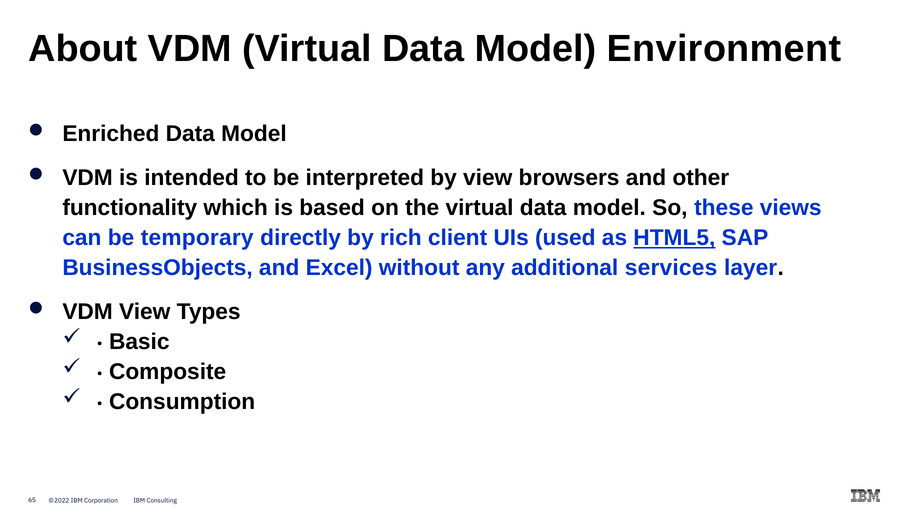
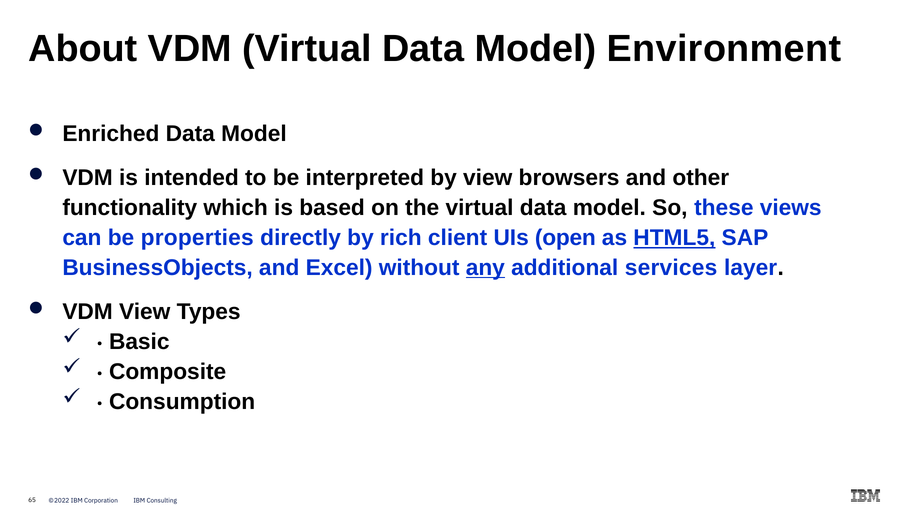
temporary: temporary -> properties (197, 238)
used: used -> open (565, 238)
any underline: none -> present (485, 268)
